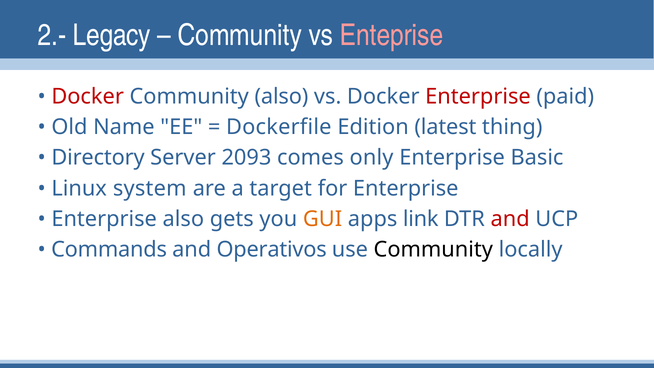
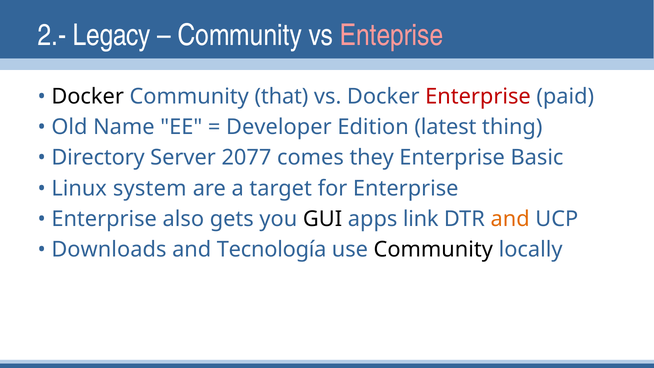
Docker colour: red -> black (88, 97)
Community also: also -> that (281, 97)
Dockerfile: Dockerfile -> Developer (279, 127)
2093: 2093 -> 2077 (246, 158)
only: only -> they (372, 158)
GUI colour: orange -> black (323, 219)
and colour: red -> orange (510, 219)
Commands: Commands -> Downloads (109, 249)
Operativos: Operativos -> Tecnología (272, 249)
